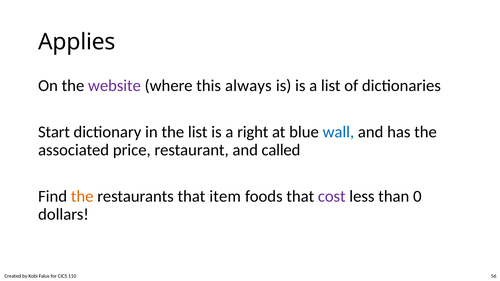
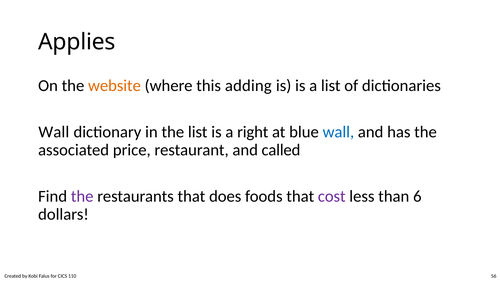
website colour: purple -> orange (114, 86)
always: always -> adding (248, 86)
Start: Start -> Wall (54, 132)
the colour: orange -> purple (82, 197)
item: item -> does (225, 197)
0: 0 -> 6 (417, 197)
